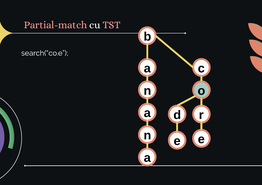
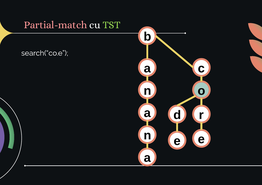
TST colour: pink -> light green (112, 25)
